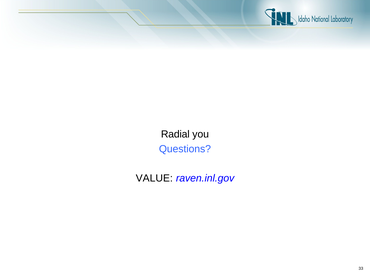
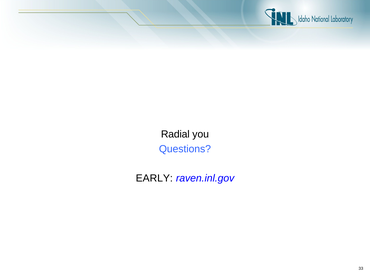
VALUE: VALUE -> EARLY (154, 178)
